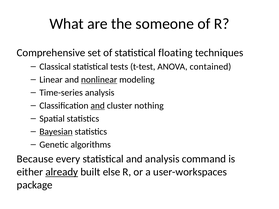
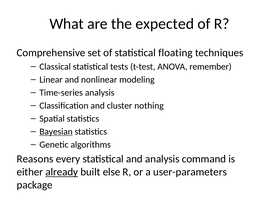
someone: someone -> expected (165, 24)
contained: contained -> remember (210, 67)
nonlinear underline: present -> none (99, 80)
and underline: present -> none (98, 106)
Because: Because -> Reasons (35, 159)
user-workspaces: user-workspaces -> user-parameters (190, 172)
